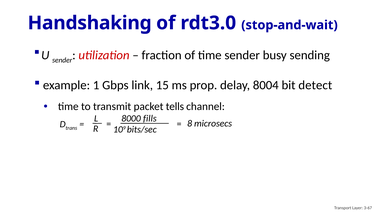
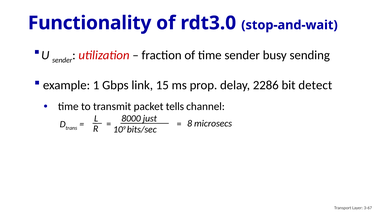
Handshaking: Handshaking -> Functionality (90, 23)
8004: 8004 -> 2286 (266, 85)
fills: fills -> just (150, 118)
